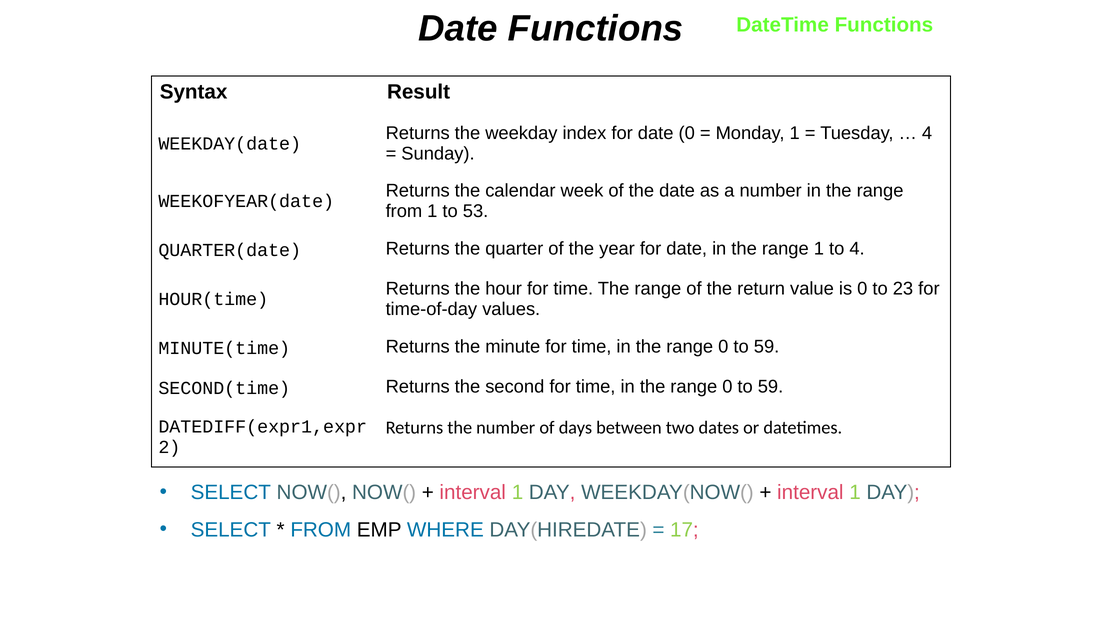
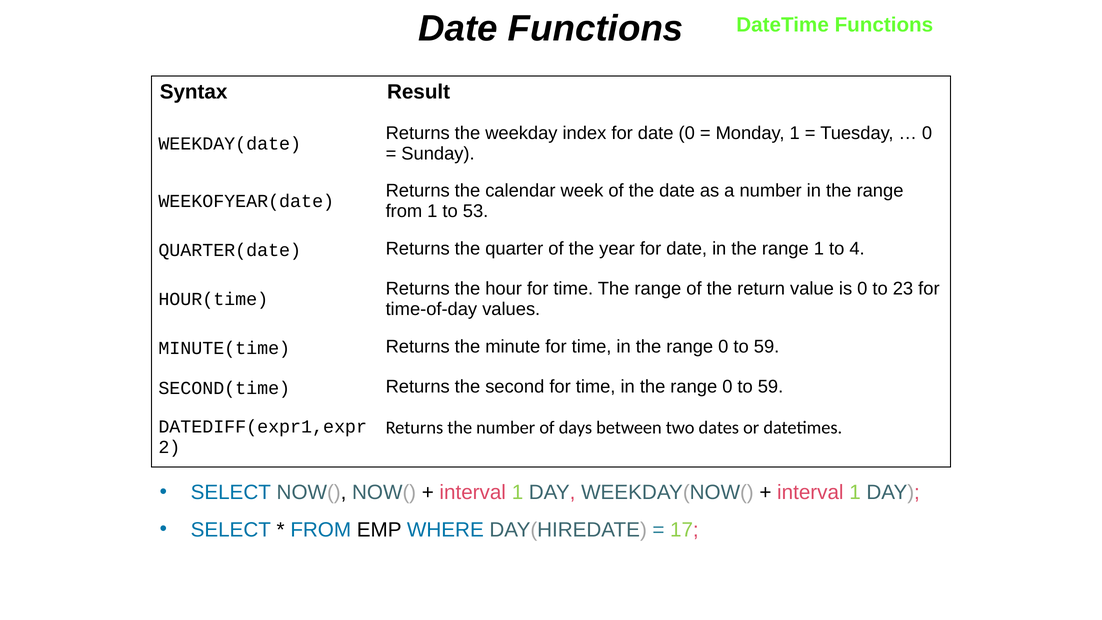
4: 4 -> 0 (927, 133)
